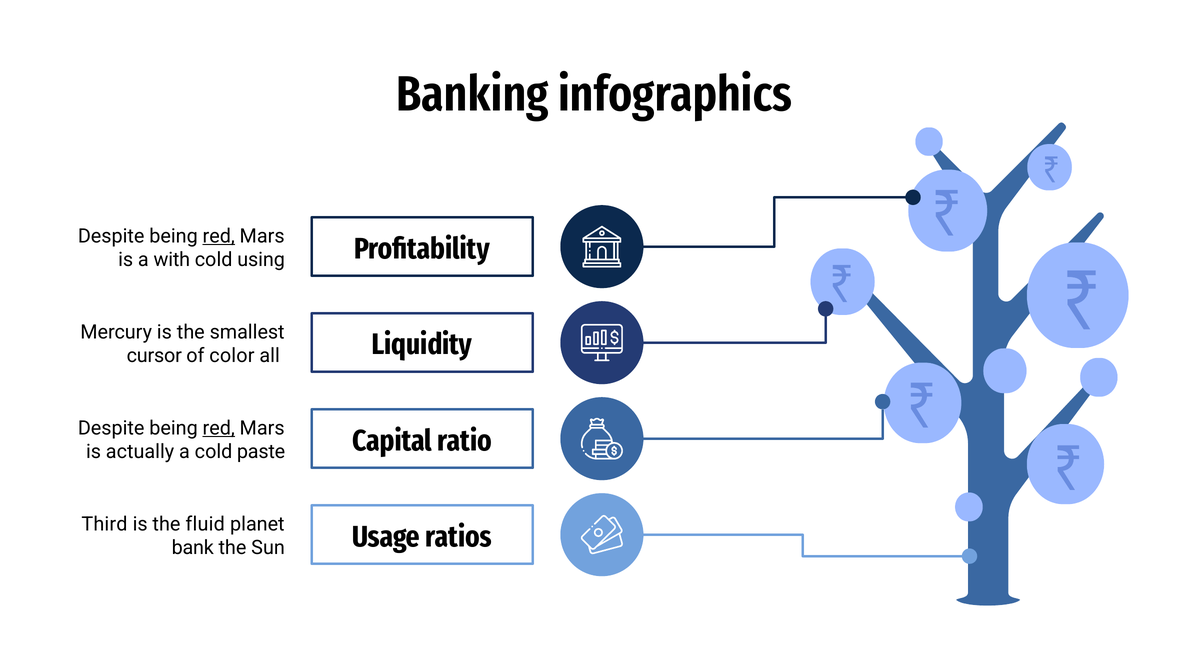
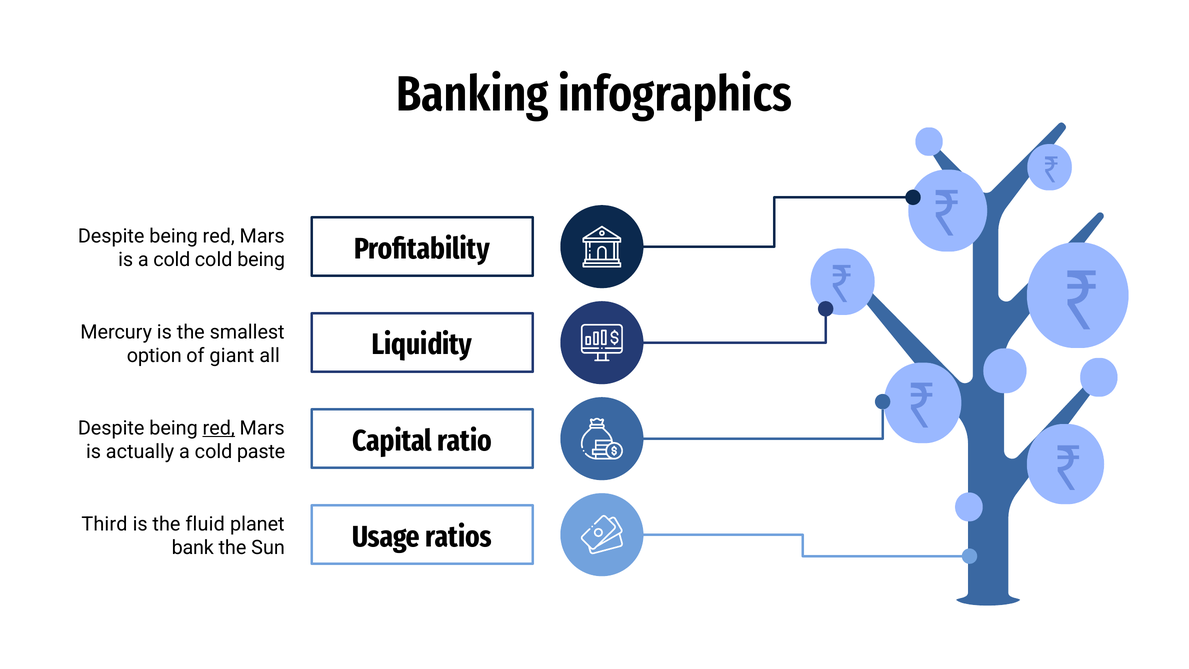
red underline: present -> none (219, 236)
is a with: with -> cold (172, 260)
cold using: using -> being (261, 260)
cursor: cursor -> option (154, 356)
color: color -> giant (232, 356)
